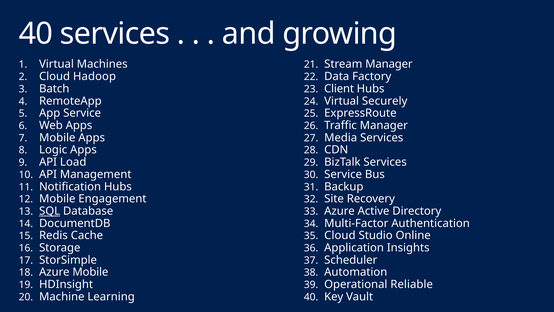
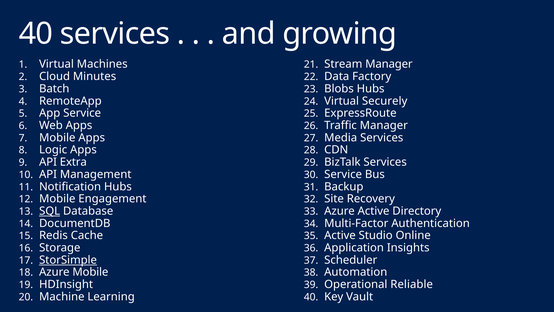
Hadoop: Hadoop -> Minutes (95, 76)
Client: Client -> Blobs (339, 89)
Load: Load -> Extra (73, 162)
Cloud: Cloud -> Active (340, 235)
StorSimple underline: none -> present (68, 260)
